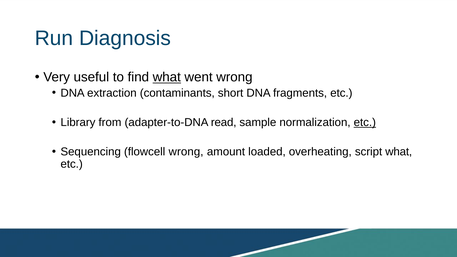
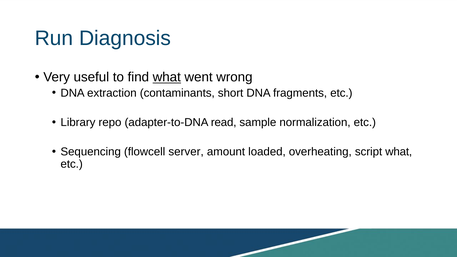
from: from -> repo (110, 122)
etc underline: present -> none (365, 122)
flowcell wrong: wrong -> server (186, 152)
